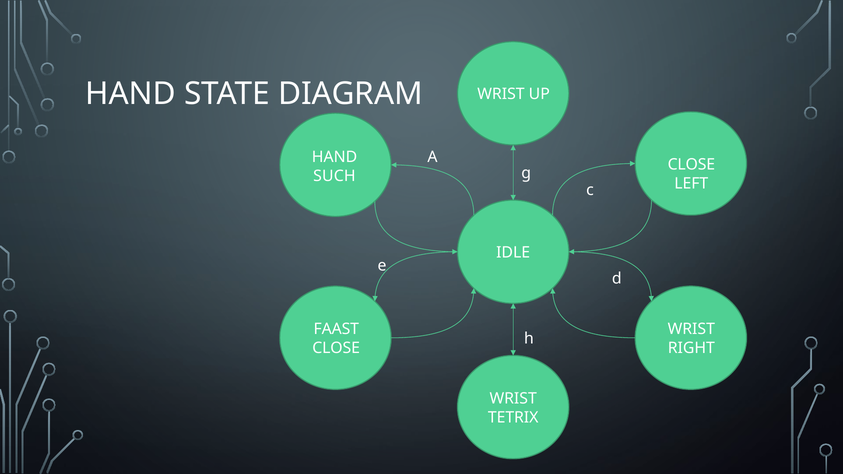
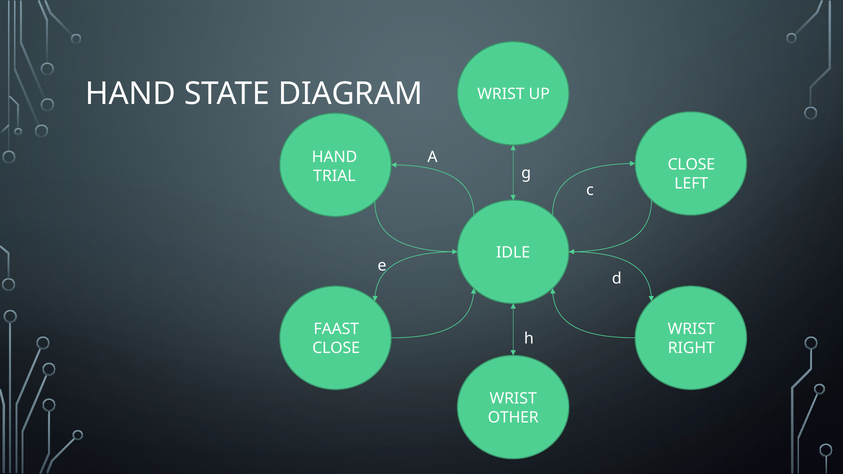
SUCH: SUCH -> TRIAL (334, 176)
TETRIX: TETRIX -> OTHER (513, 418)
